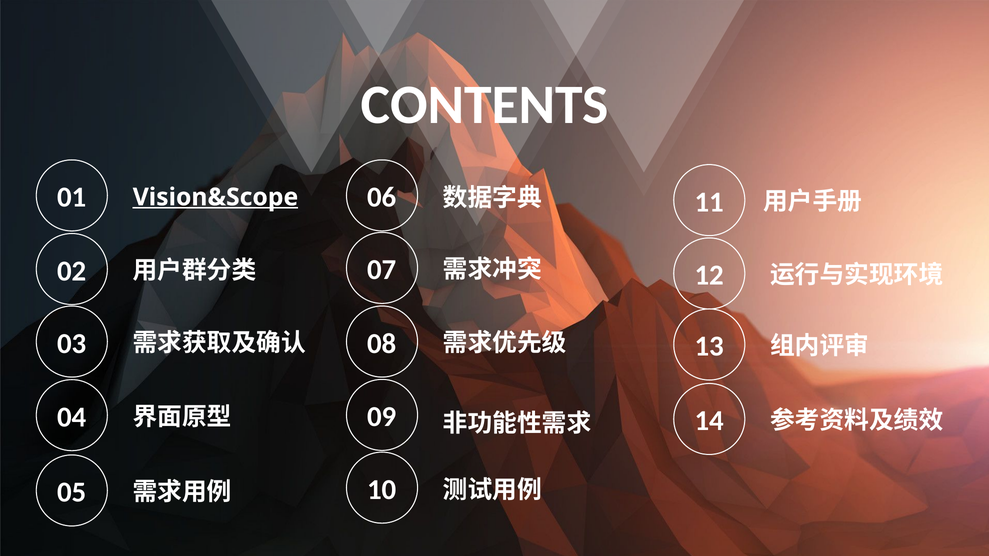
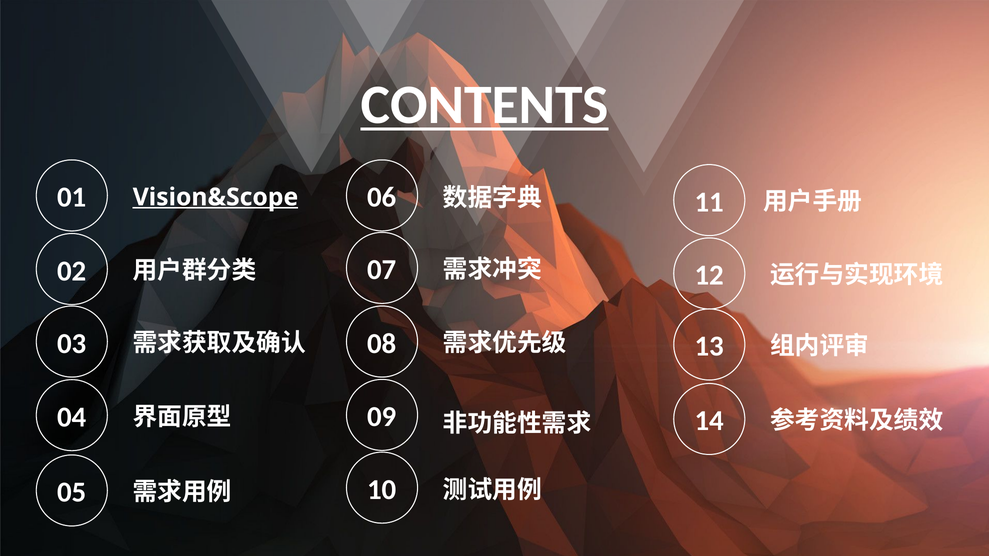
CONTENTS underline: none -> present (485, 105)
